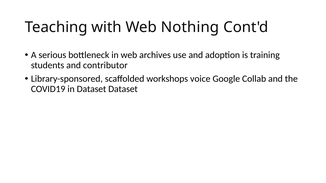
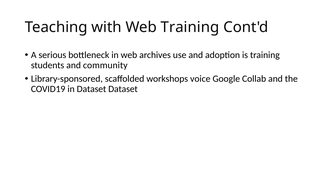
Web Nothing: Nothing -> Training (190, 27)
contributor: contributor -> community (105, 65)
